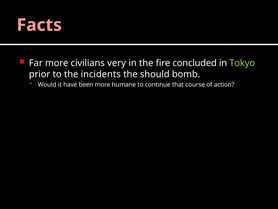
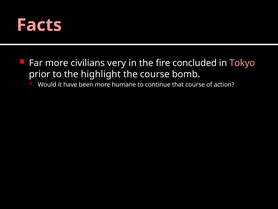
Tokyo colour: light green -> pink (242, 63)
incidents: incidents -> highlight (101, 74)
the should: should -> course (155, 74)
